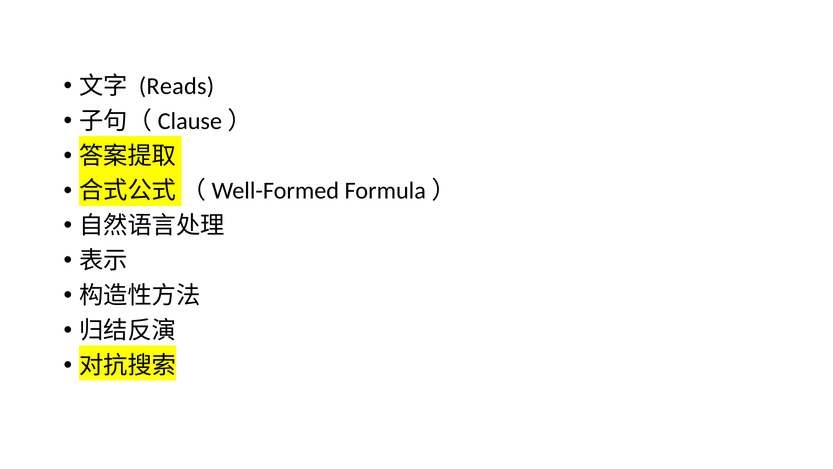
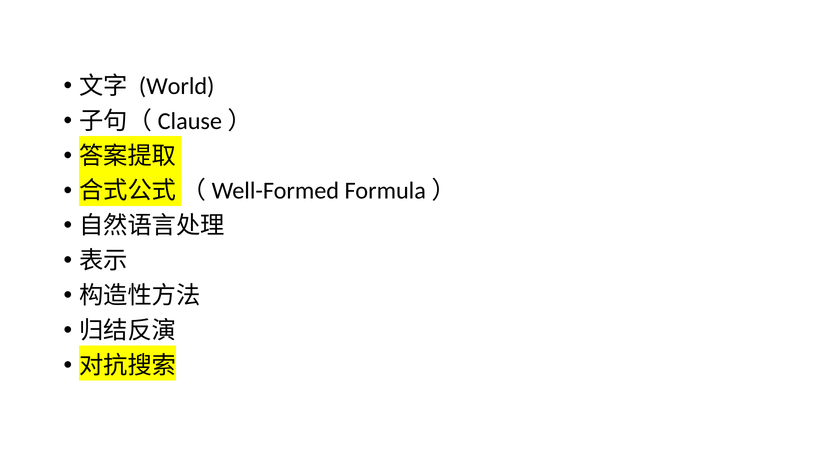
Reads: Reads -> World (177, 86)
